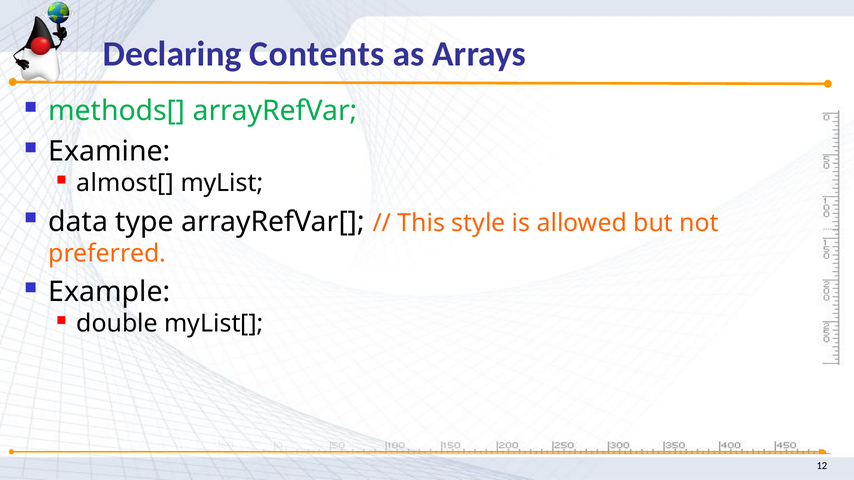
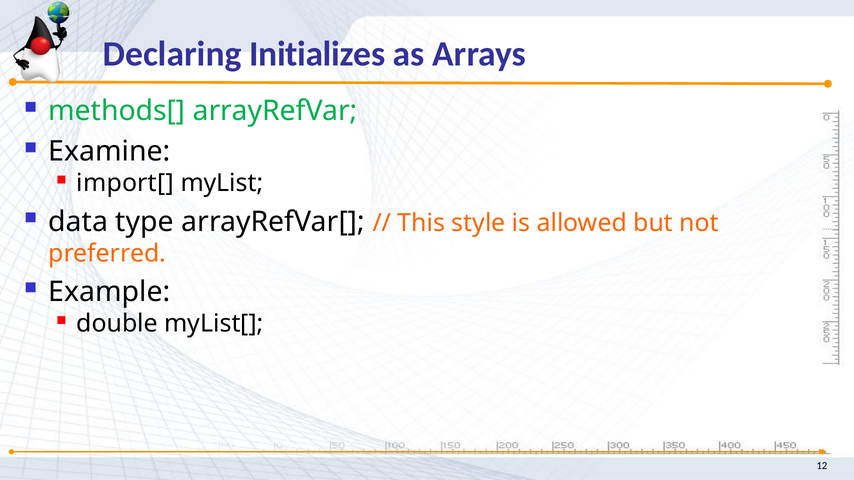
Contents: Contents -> Initializes (317, 54)
almost[: almost[ -> import[ (125, 183)
